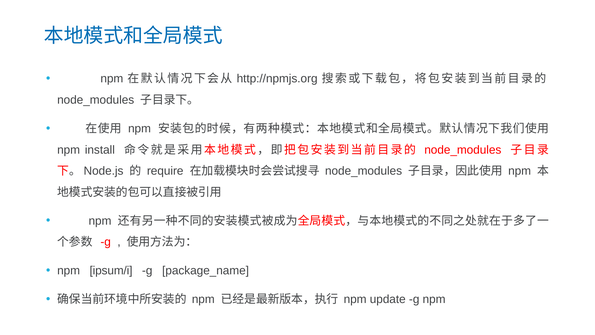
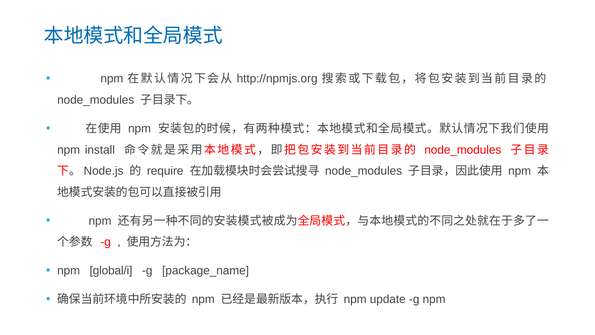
ipsum/i: ipsum/i -> global/i (111, 270)
